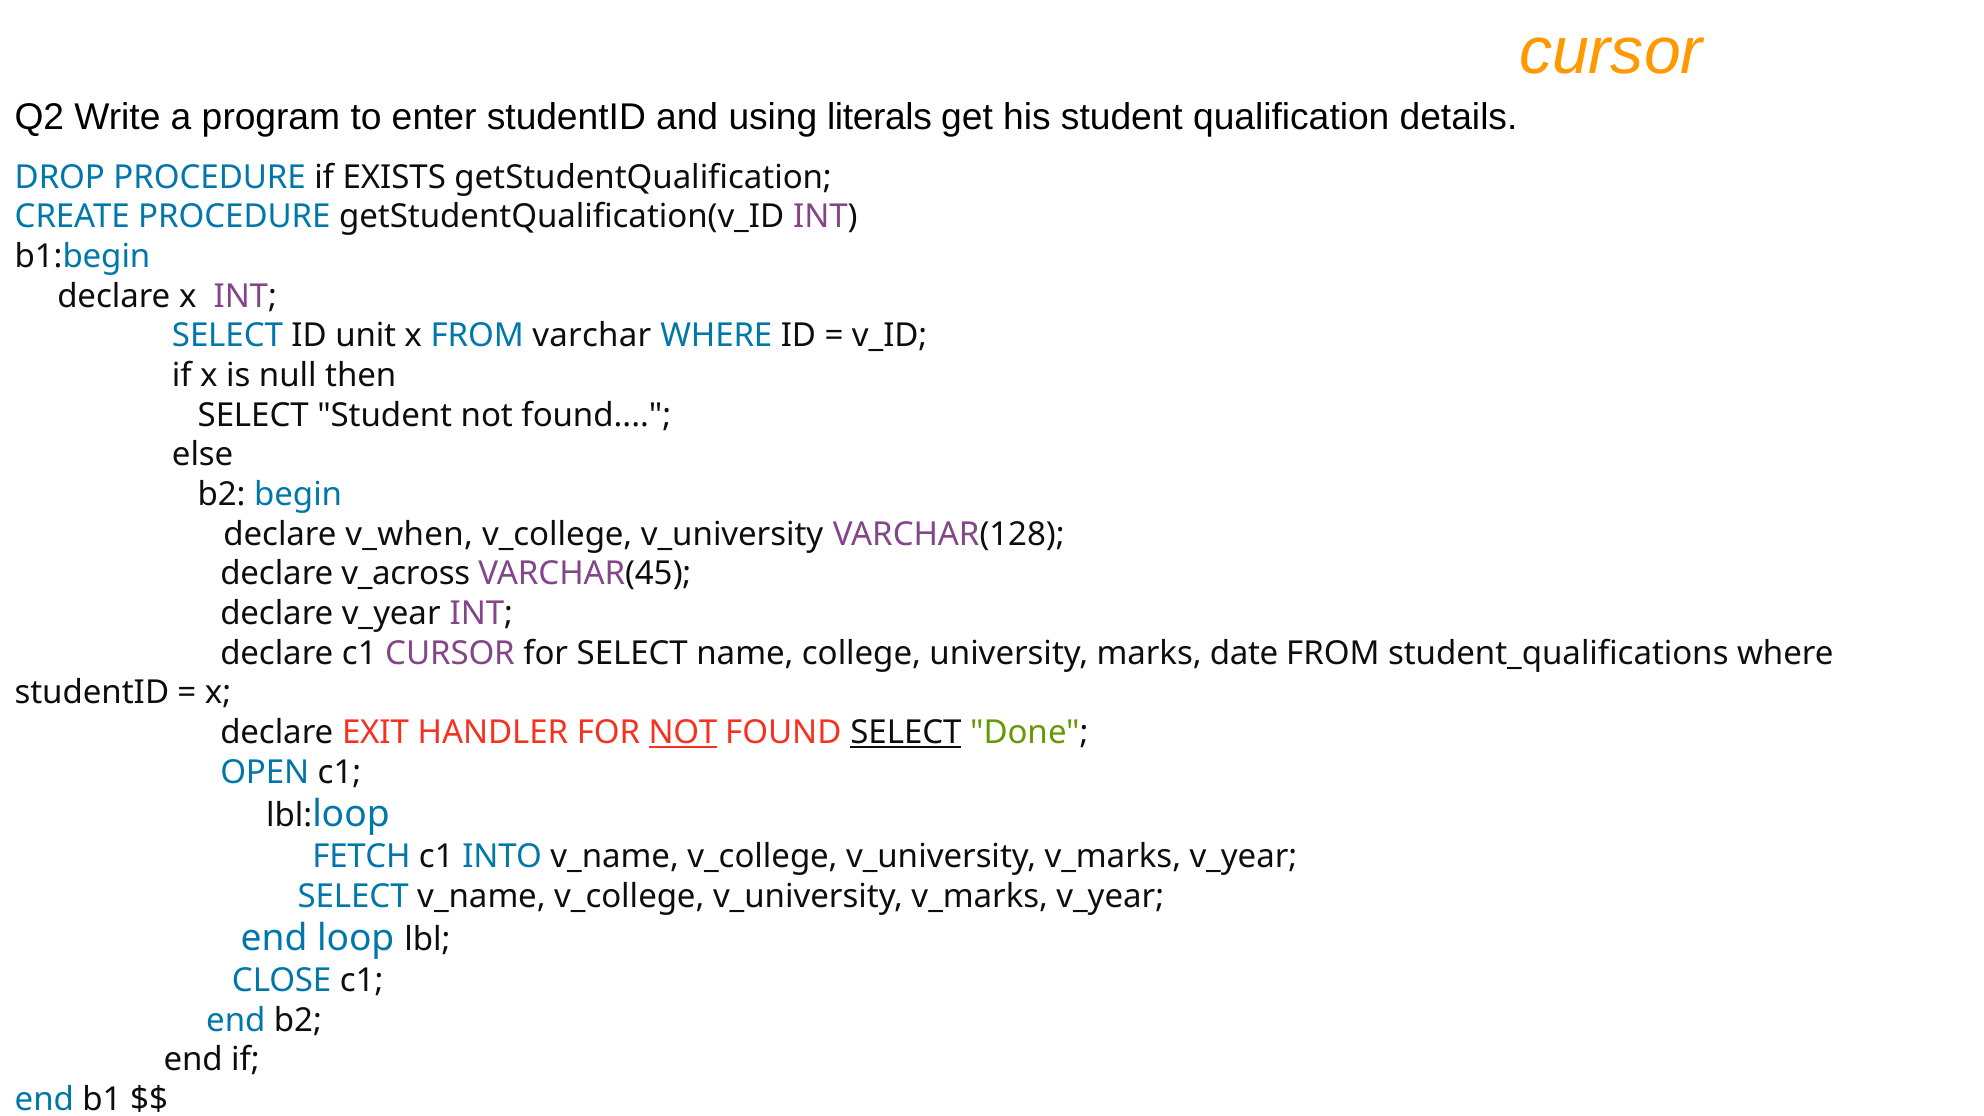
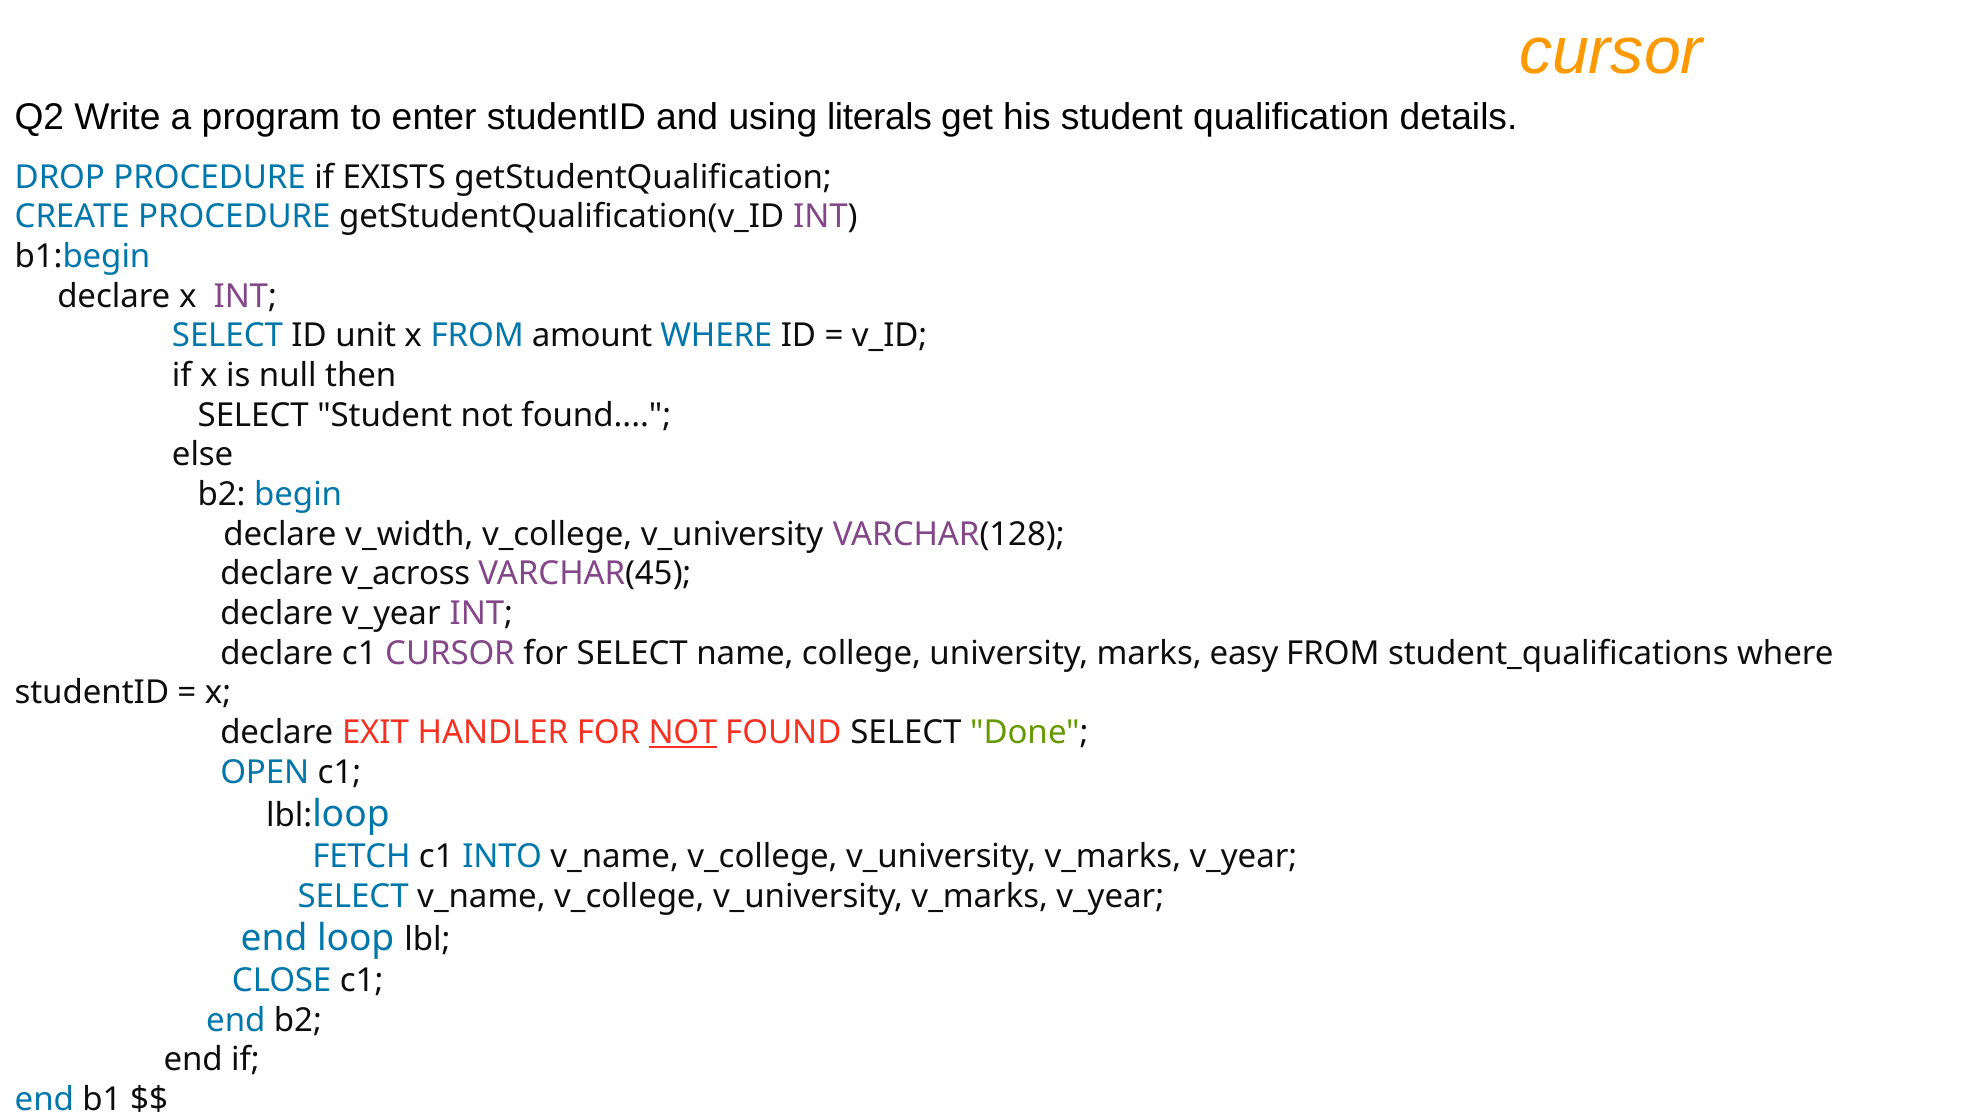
varchar: varchar -> amount (592, 336)
v_when: v_when -> v_width (409, 534)
date: date -> easy (1244, 653)
SELECT underline: present -> none (906, 733)
